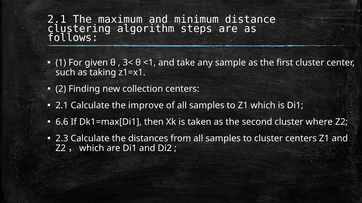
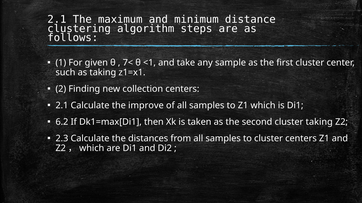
3<: 3< -> 7< (128, 63)
6.6: 6.6 -> 6.2 (62, 122)
cluster where: where -> taking (319, 122)
